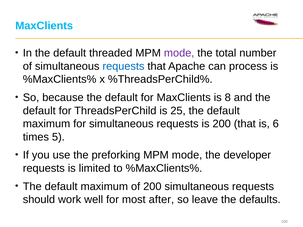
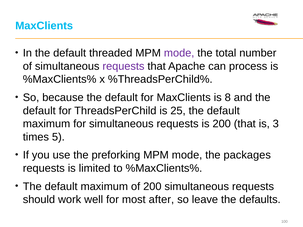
requests colour: blue -> purple (123, 66)
6: 6 -> 3 (276, 124)
developer: developer -> packages (247, 155)
